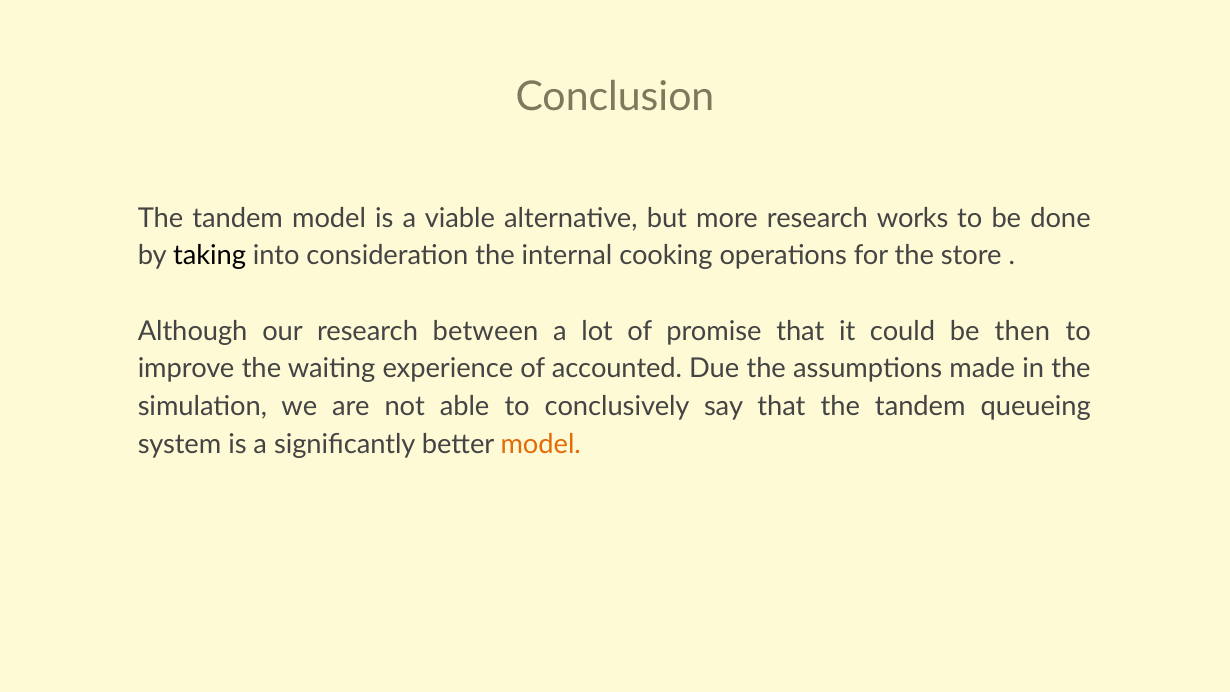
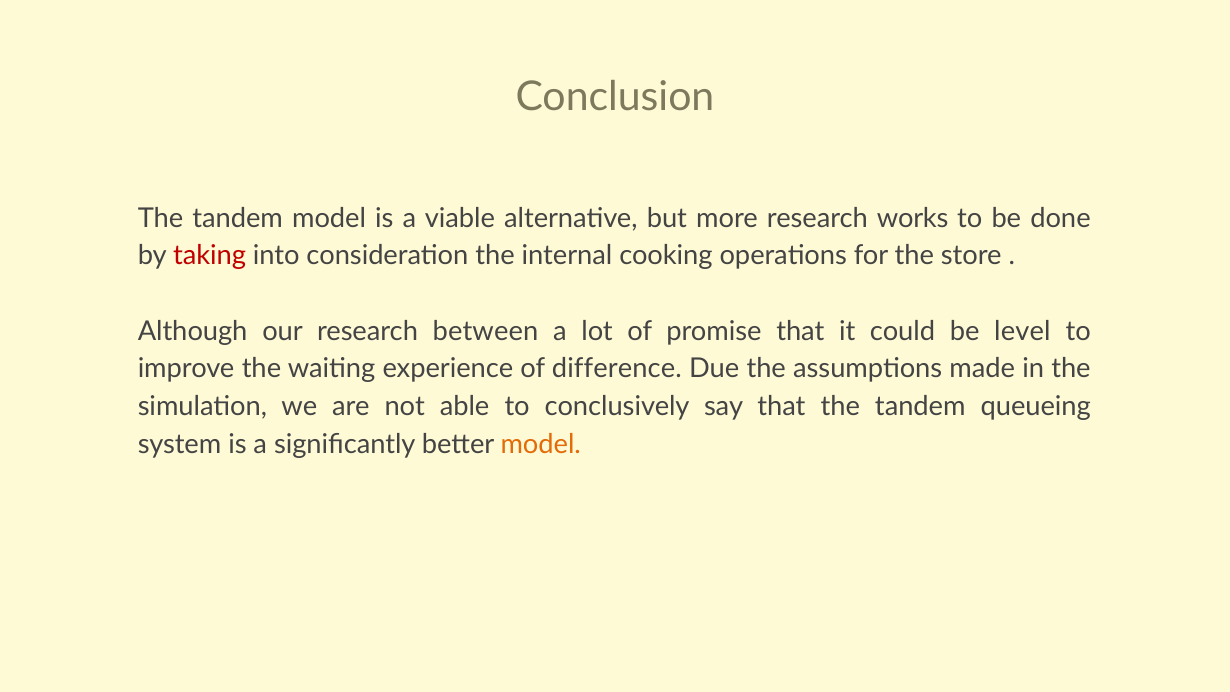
taking colour: black -> red (210, 256)
then: then -> level (1022, 331)
accounted: accounted -> difference (617, 369)
